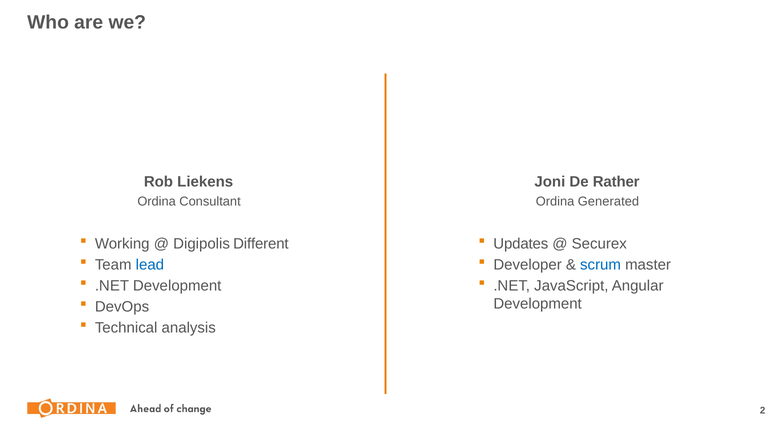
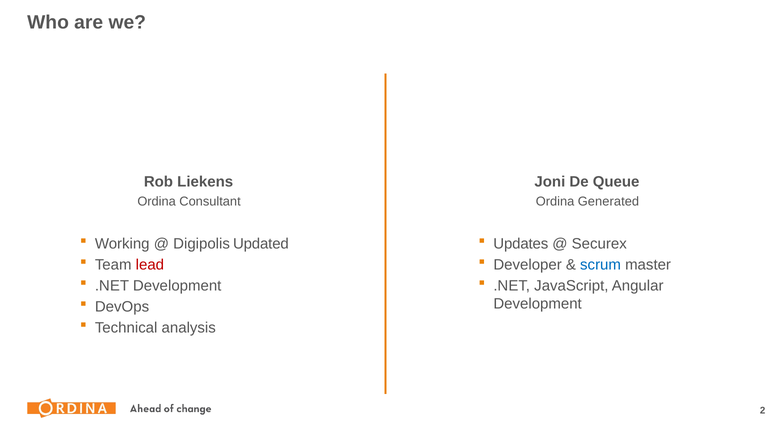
Rather: Rather -> Queue (616, 182)
Different: Different -> Updated (261, 244)
lead colour: blue -> red (150, 265)
